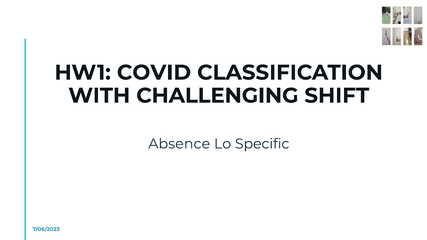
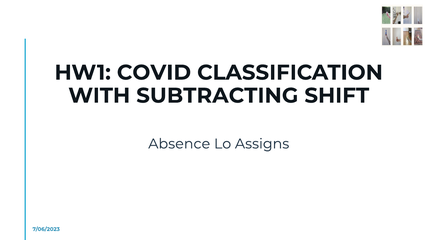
CHALLENGING: CHALLENGING -> SUBTRACTING (217, 96)
Specific: Specific -> Assigns (262, 144)
